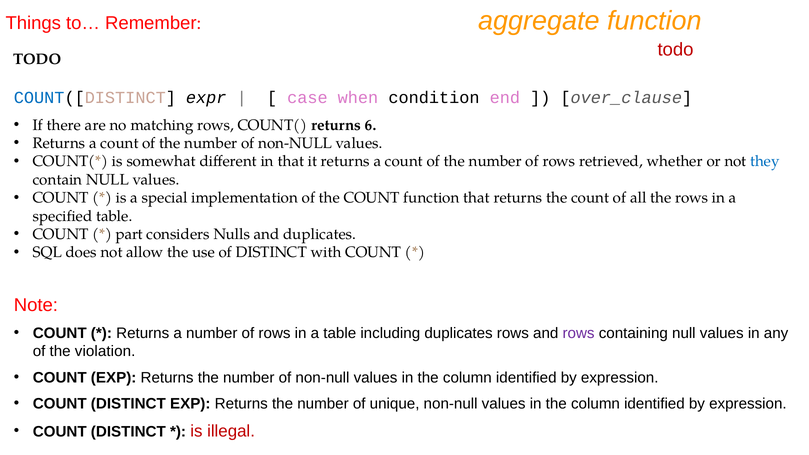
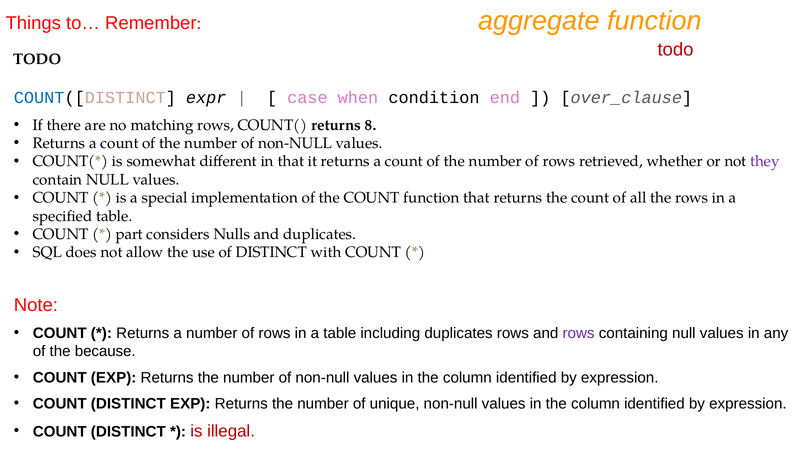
6: 6 -> 8 (371, 125)
they colour: blue -> purple (765, 161)
violation: violation -> because (105, 351)
